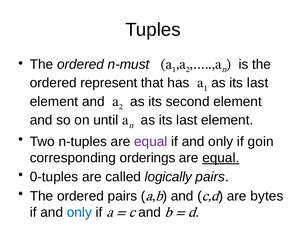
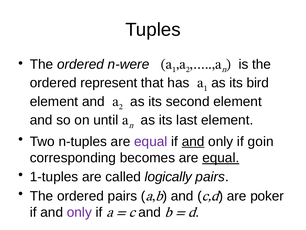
n-must: n-must -> n-were (129, 64)
last: last -> bird (258, 83)
and underline: none -> present (193, 141)
orderings: orderings -> becomes (147, 158)
0-tuples: 0-tuples -> 1-tuples (54, 177)
bytes: bytes -> poker (267, 196)
only colour: blue -> purple (79, 212)
